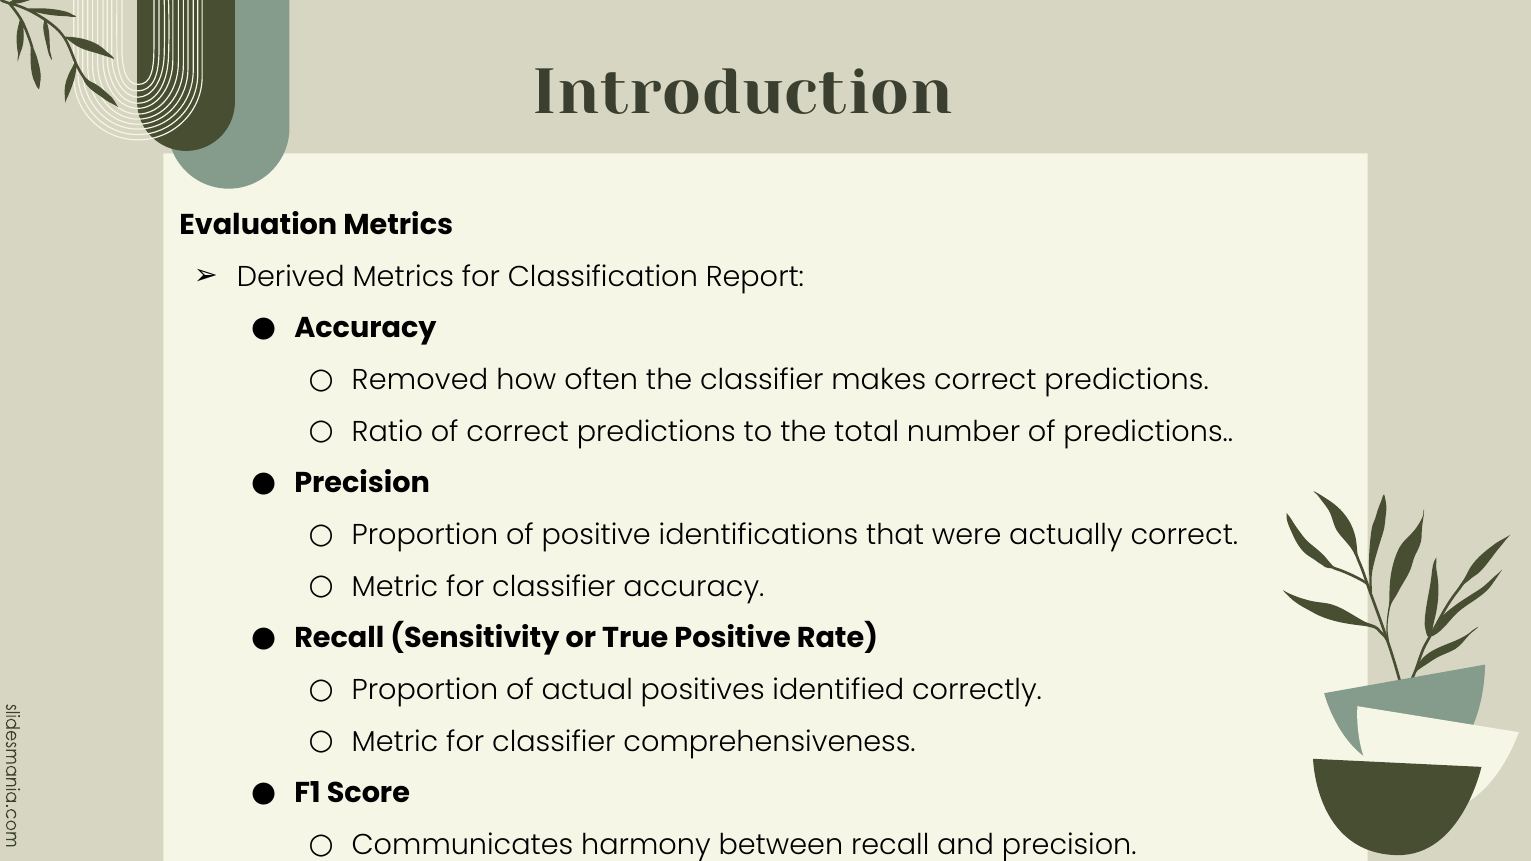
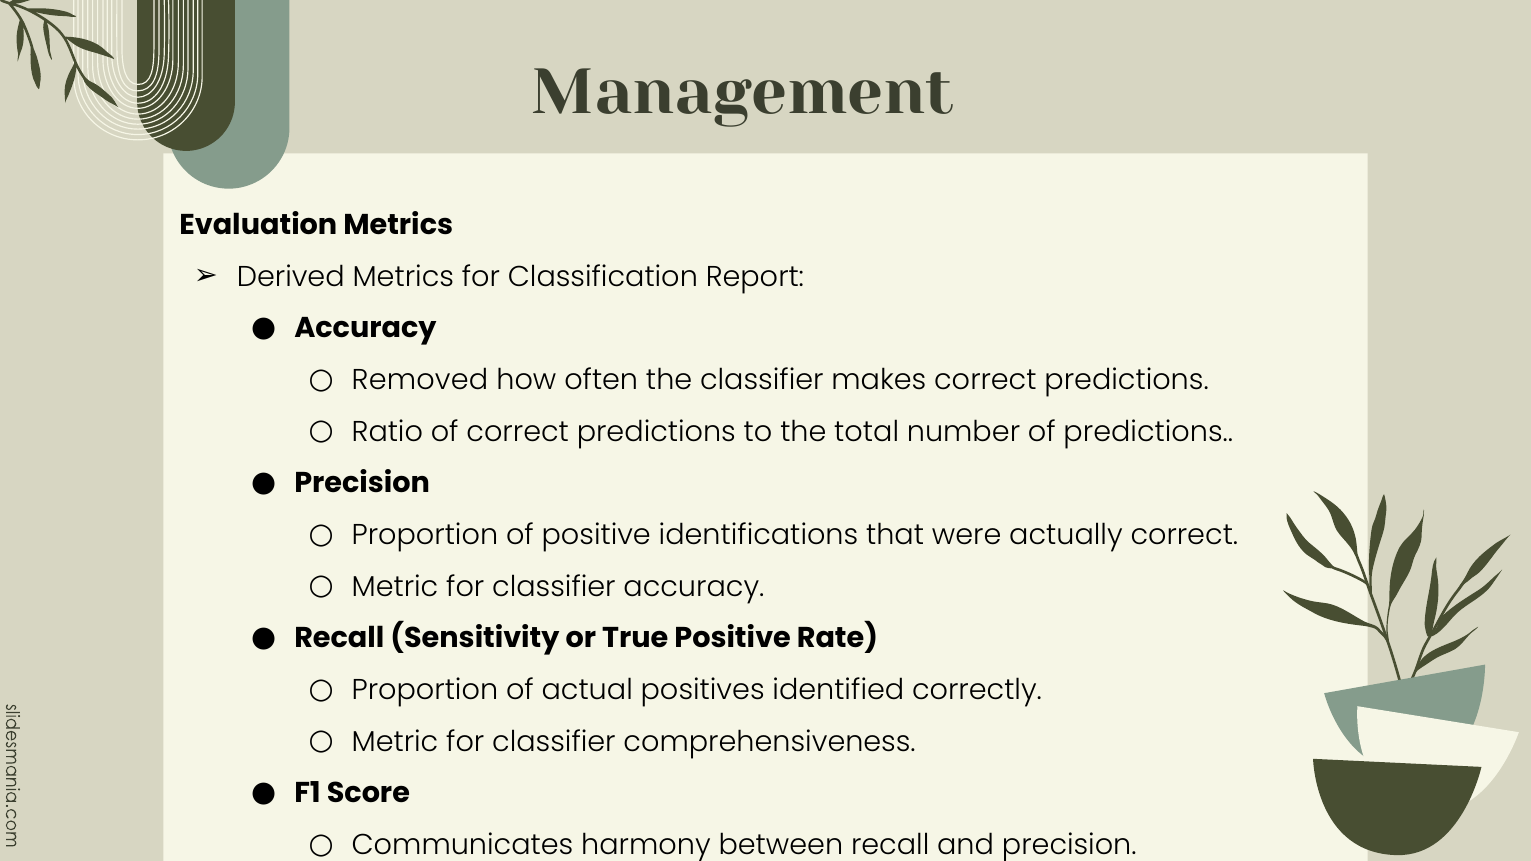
Introduction: Introduction -> Management (743, 93)
